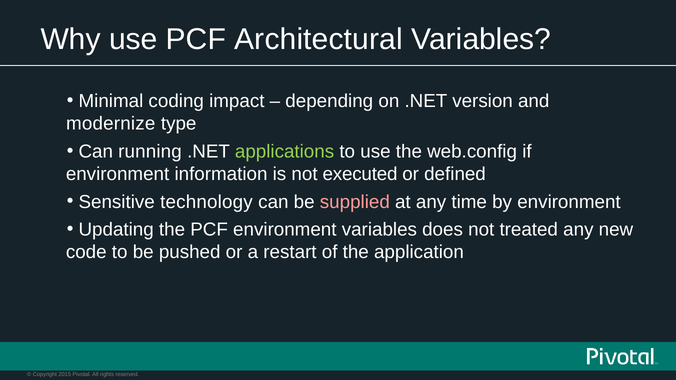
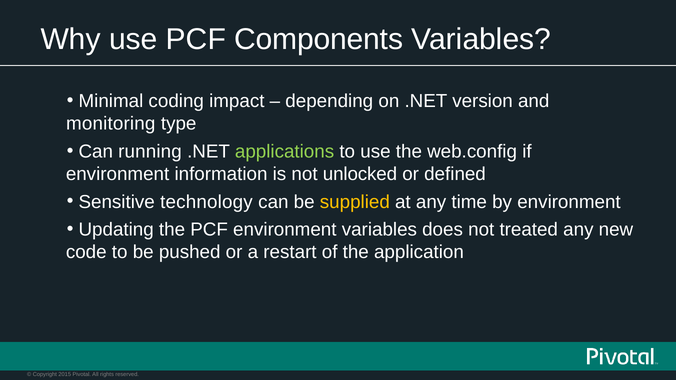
Architectural: Architectural -> Components (319, 39)
modernize: modernize -> monitoring (111, 124)
executed: executed -> unlocked (360, 174)
supplied colour: pink -> yellow (355, 202)
